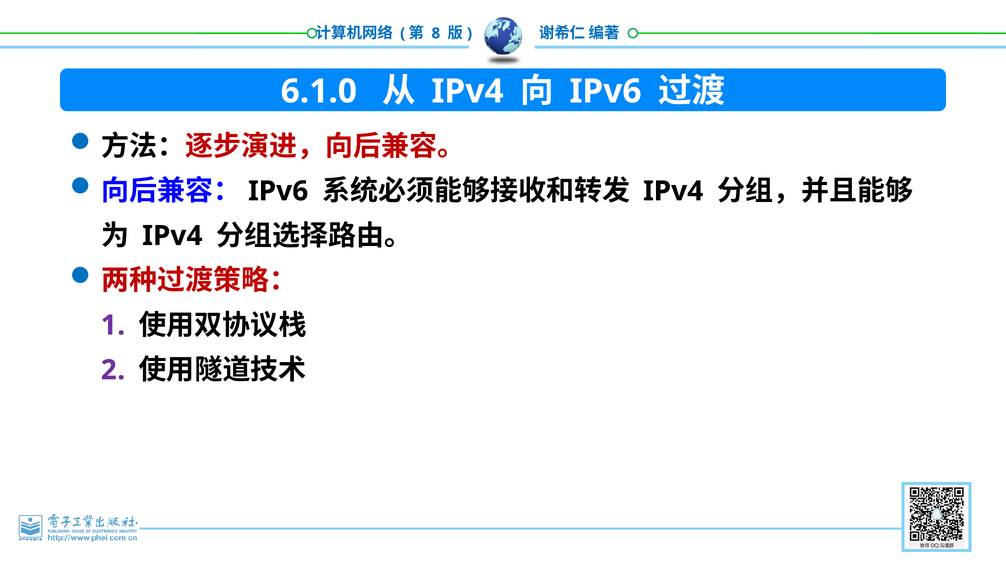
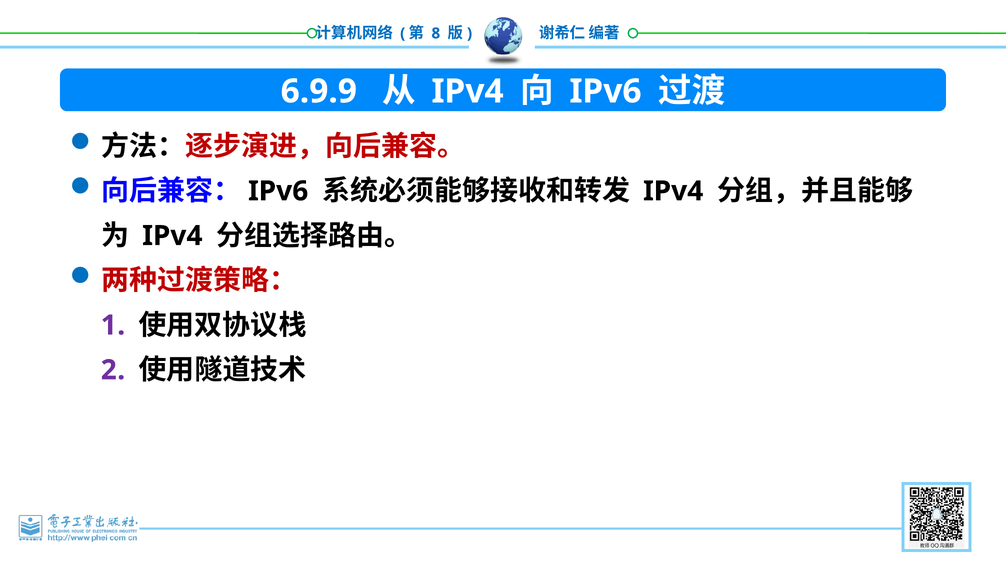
6.1.0: 6.1.0 -> 6.9.9 (319, 91)
